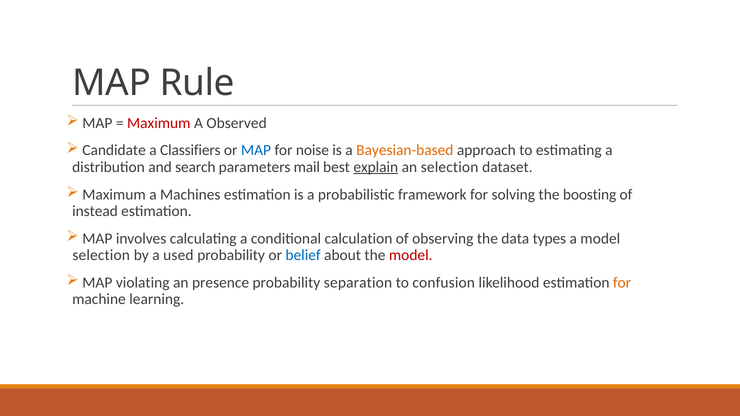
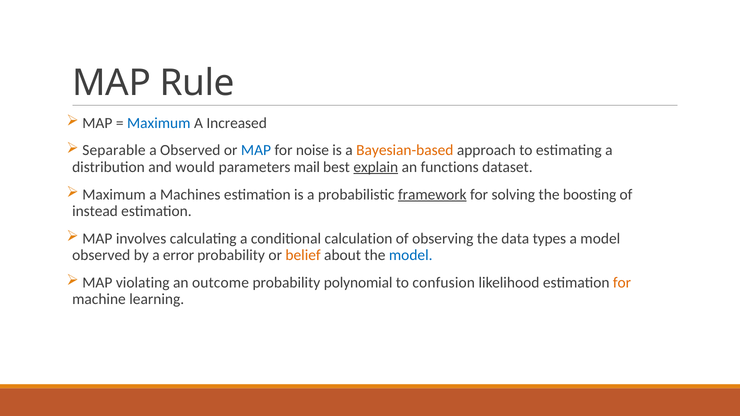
Maximum colour: red -> blue (159, 123)
Observed: Observed -> Increased (237, 123)
Candidate: Candidate -> Separable (114, 150)
a Classifiers: Classifiers -> Observed (190, 150)
search: search -> would (195, 167)
an selection: selection -> functions (450, 167)
framework underline: none -> present (432, 195)
selection: selection -> observed (101, 255)
used: used -> error (179, 255)
belief colour: blue -> orange (303, 255)
model colour: red -> blue (411, 255)
presence: presence -> outcome (220, 283)
separation: separation -> polynomial (358, 283)
